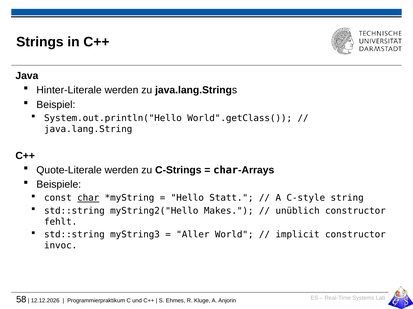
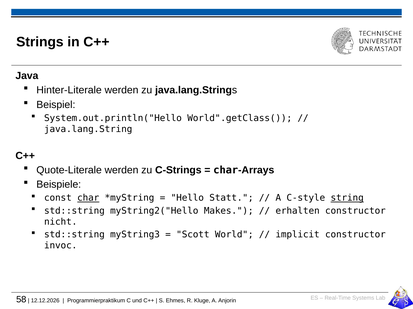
string underline: none -> present (347, 198)
unüblich: unüblich -> erhalten (298, 211)
fehlt: fehlt -> nicht (61, 222)
Aller: Aller -> Scott (193, 235)
